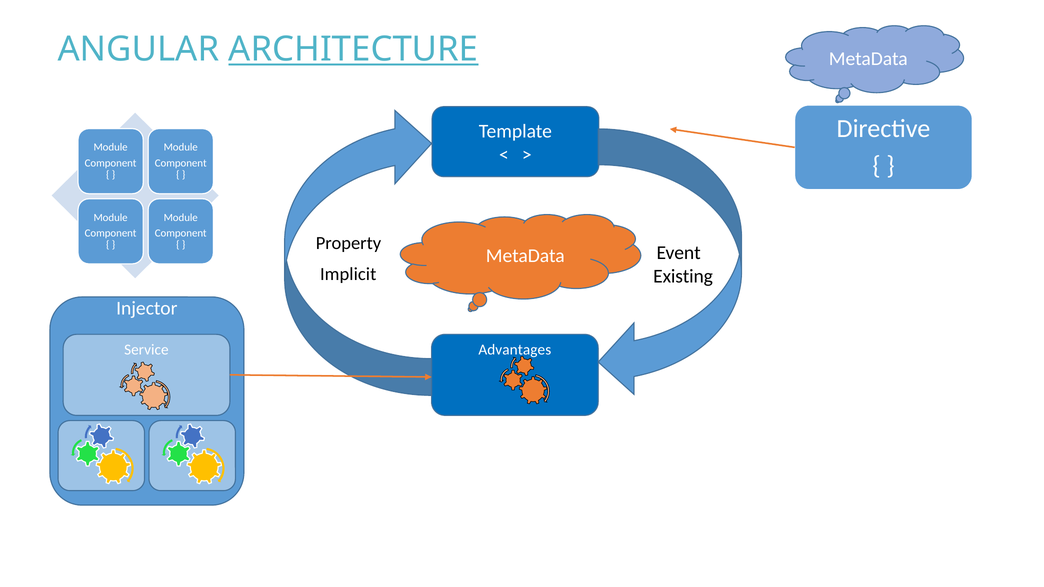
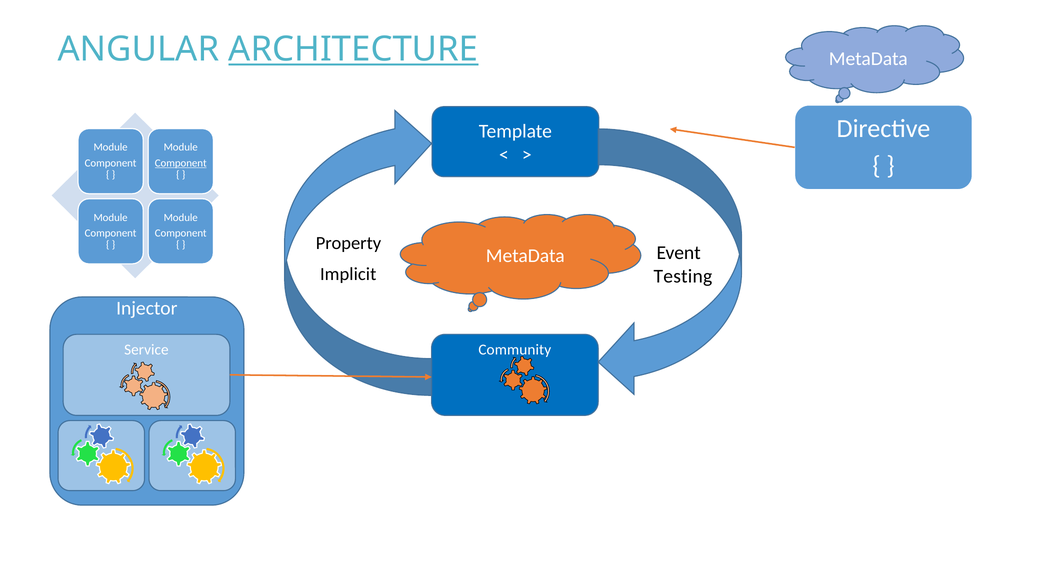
Component underline: none -> present (181, 163)
Existing: Existing -> Testing (683, 277)
Advantages: Advantages -> Community (515, 350)
